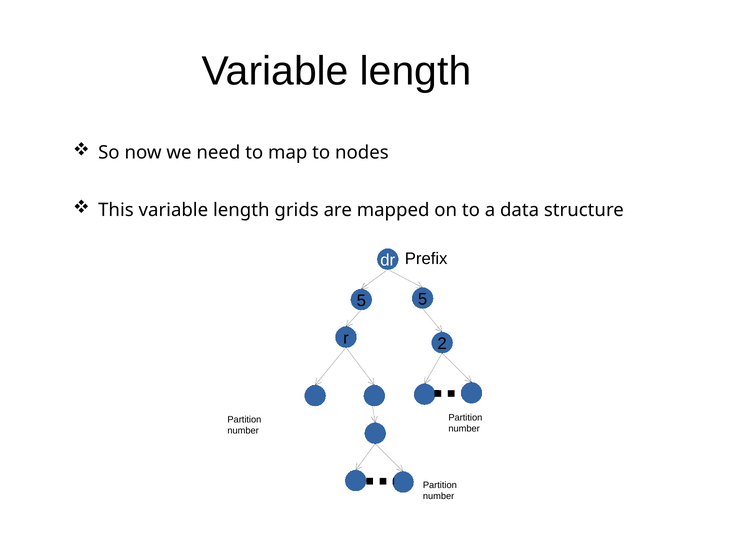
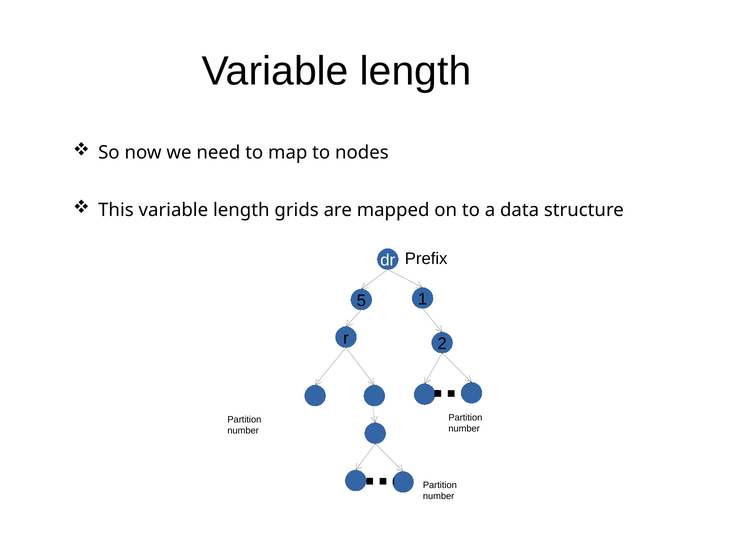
5 5: 5 -> 1 (423, 299)
